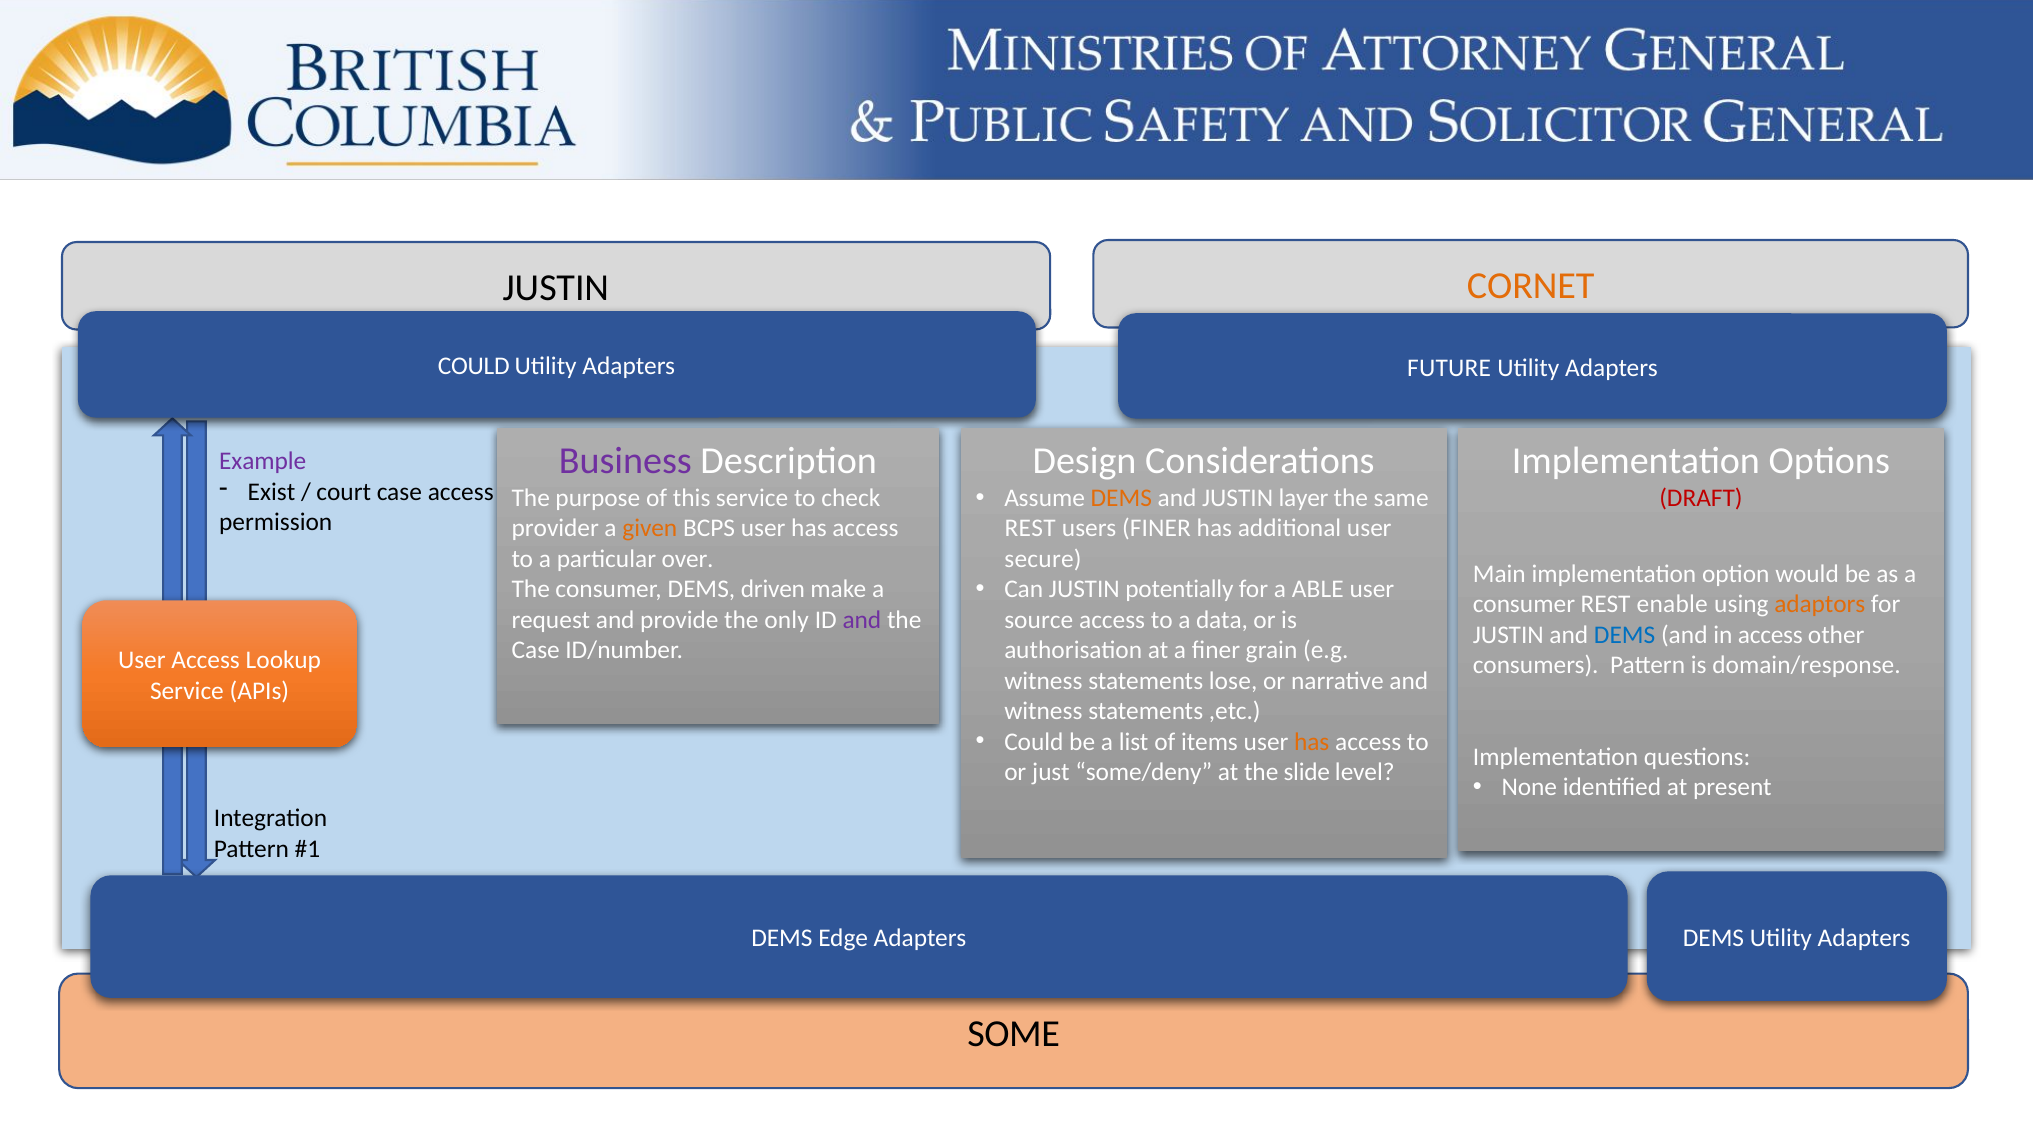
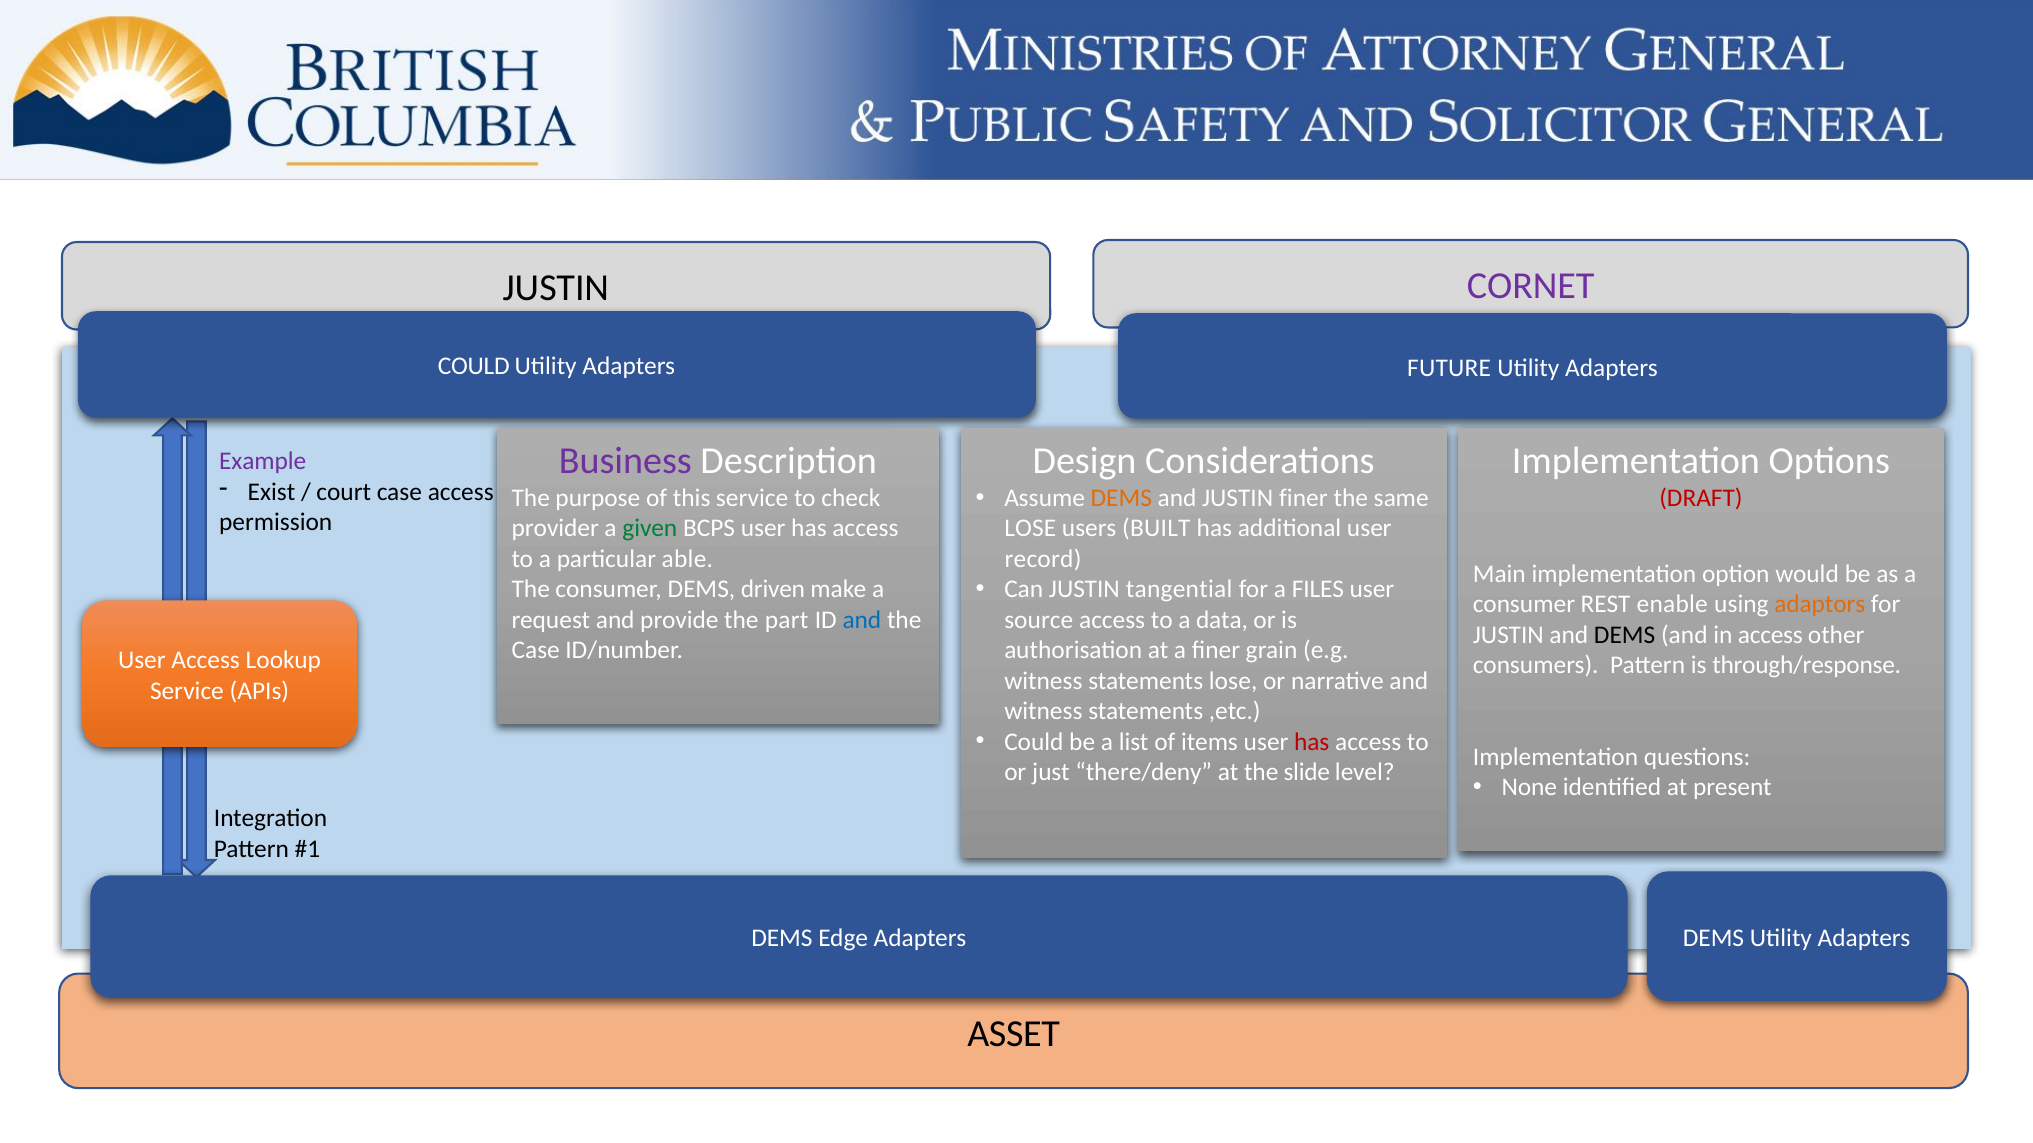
CORNET colour: orange -> purple (1531, 286)
JUSTIN layer: layer -> finer (1303, 498)
given colour: orange -> green (650, 529)
REST: REST -> LOSE (1030, 529)
users FINER: FINER -> BUILT (1156, 529)
over: over -> able (687, 559)
secure: secure -> record (1043, 559)
potentially: potentially -> tangential (1179, 590)
ABLE: ABLE -> FILES (1318, 590)
only: only -> part (787, 620)
and colour: purple -> blue (862, 620)
DEMS colour: blue -> black (1625, 635)
domain/response: domain/response -> through/response (1807, 666)
has colour: orange -> red (1312, 742)
some/deny: some/deny -> there/deny (1144, 773)
SOME: SOME -> ASSET (1014, 1034)
